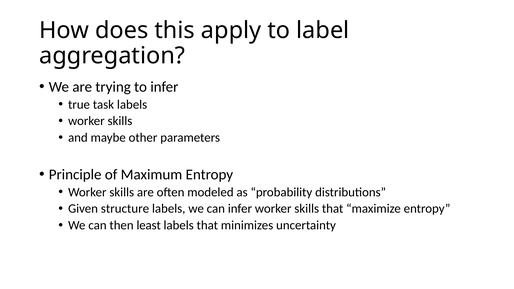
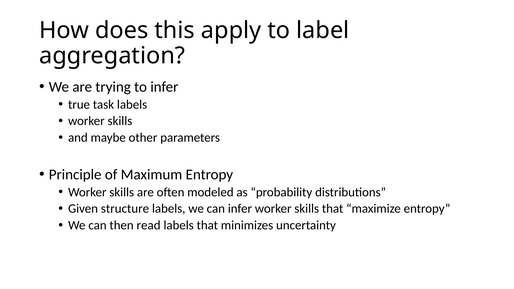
least: least -> read (149, 225)
